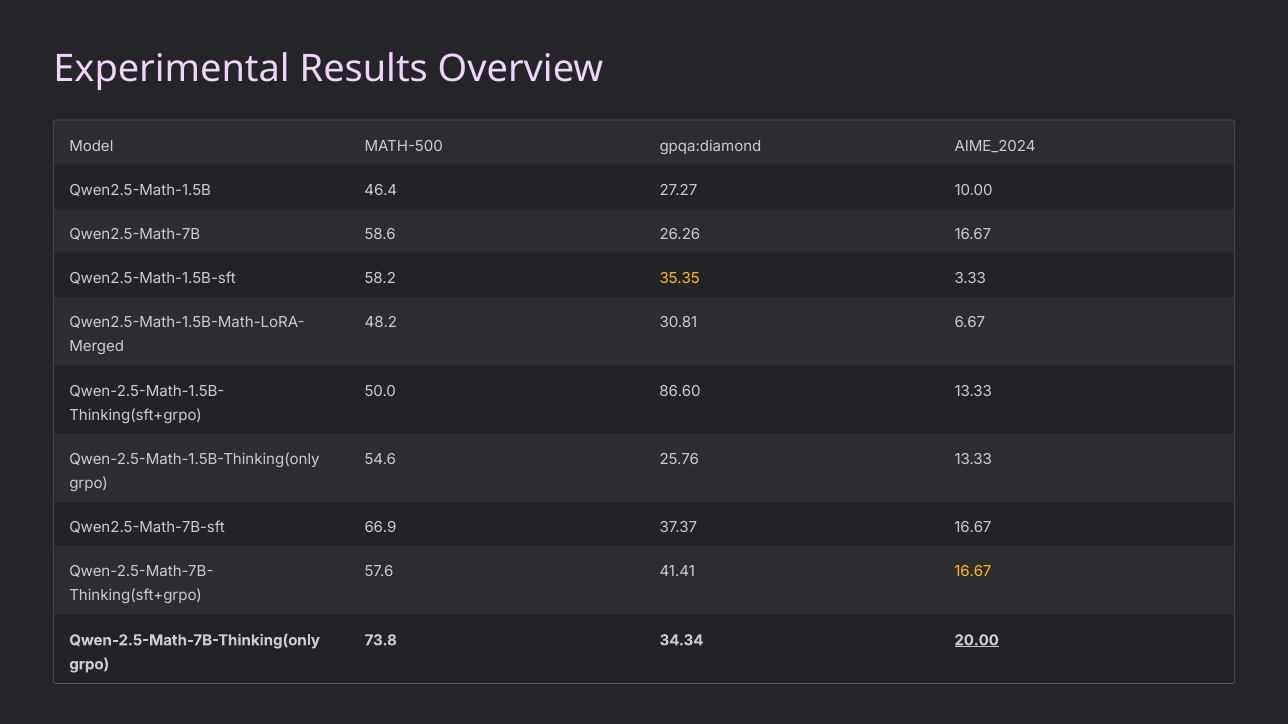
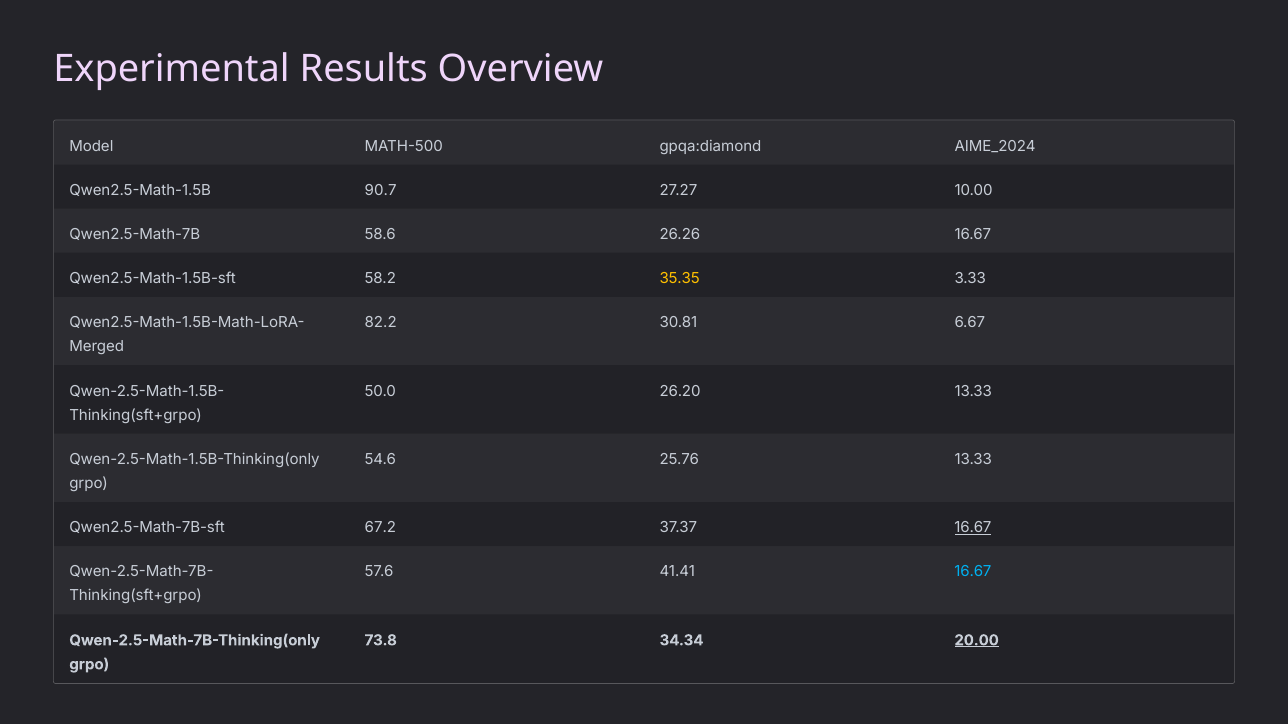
46.4: 46.4 -> 90.7 (381, 191)
48.2: 48.2 -> 82.2 (381, 323)
86.60: 86.60 -> 26.20 (680, 391)
66.9: 66.9 -> 67.2 (380, 528)
16.67 underline: none -> present (973, 528)
16.67 colour: yellow -> light blue (973, 572)
